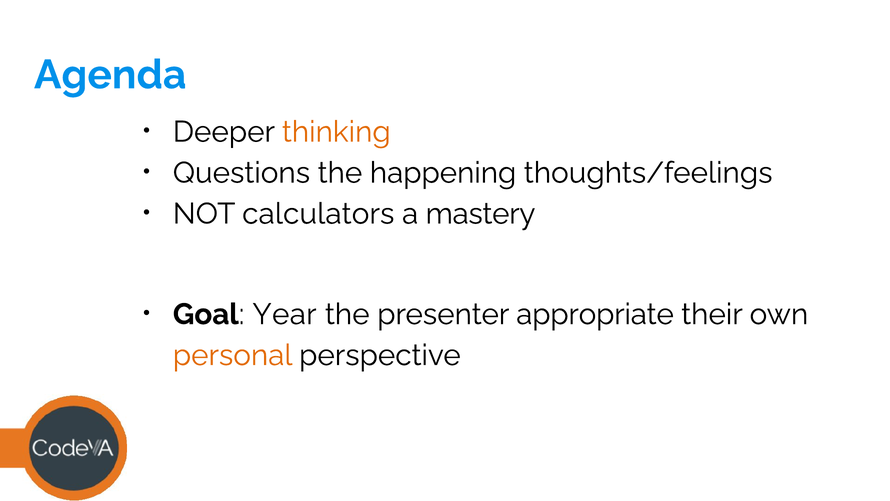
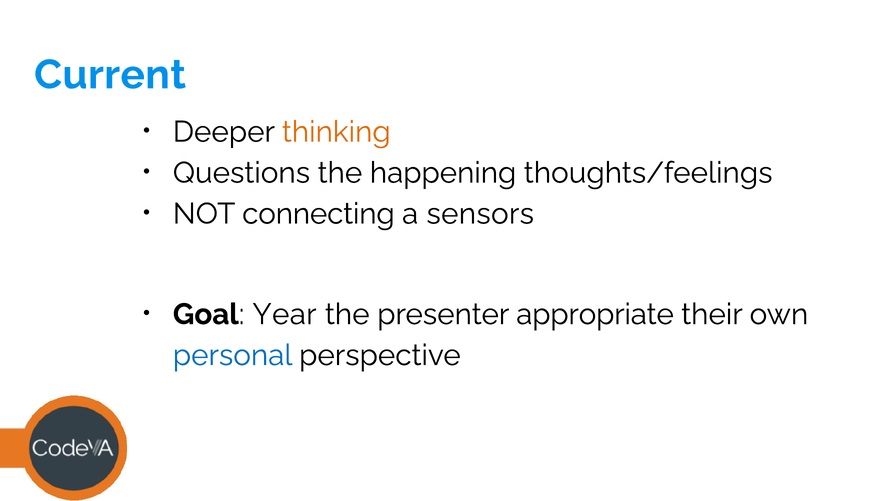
Agenda: Agenda -> Current (110, 75)
calculators: calculators -> connecting (318, 214)
mastery: mastery -> sensors (480, 214)
personal colour: orange -> blue (233, 355)
